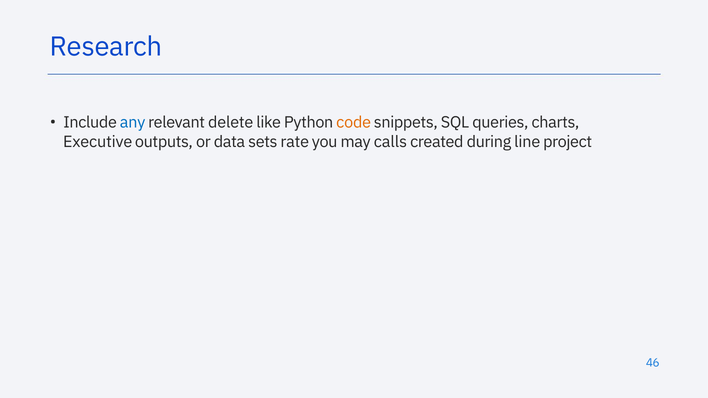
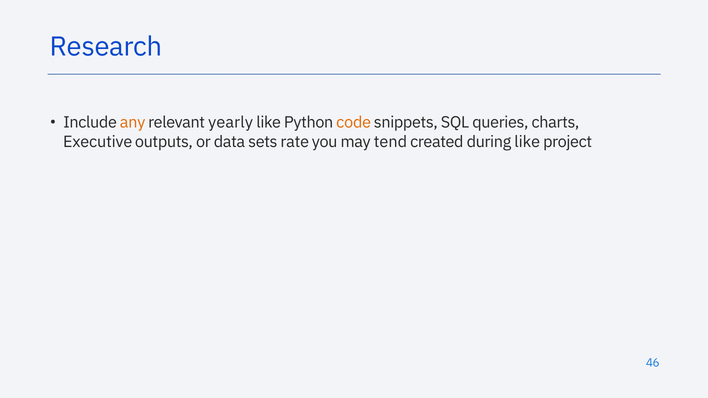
any colour: blue -> orange (133, 123)
delete: delete -> yearly (231, 123)
calls: calls -> tend (390, 142)
during line: line -> like (527, 142)
